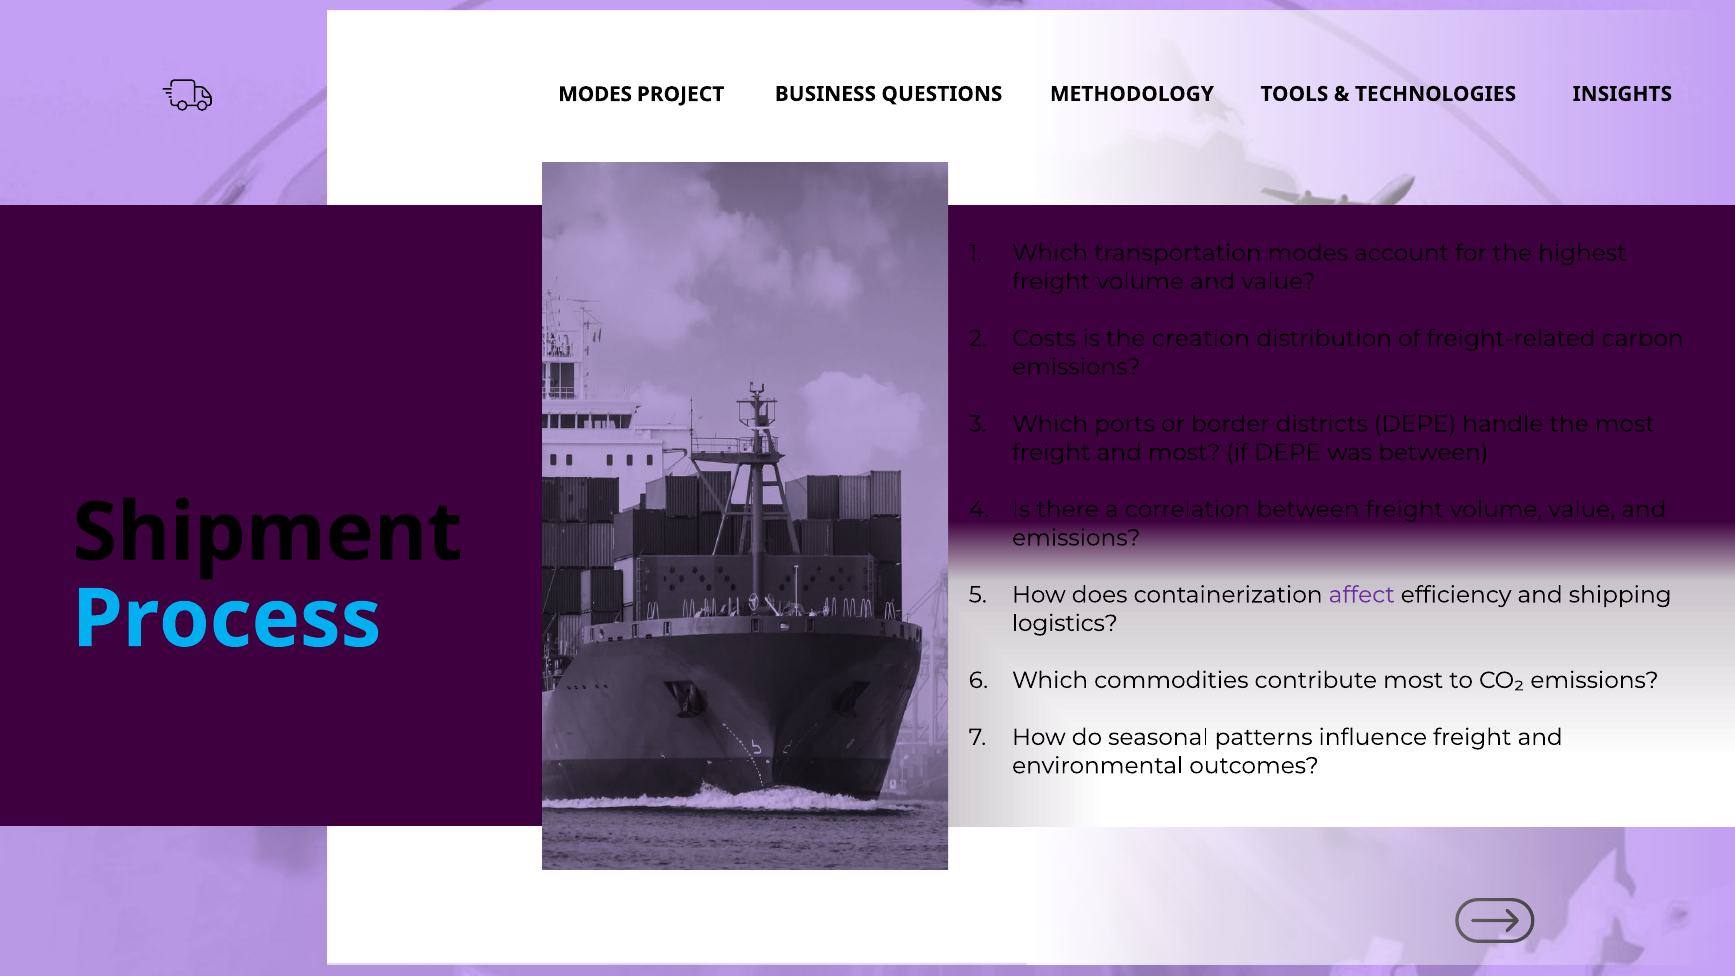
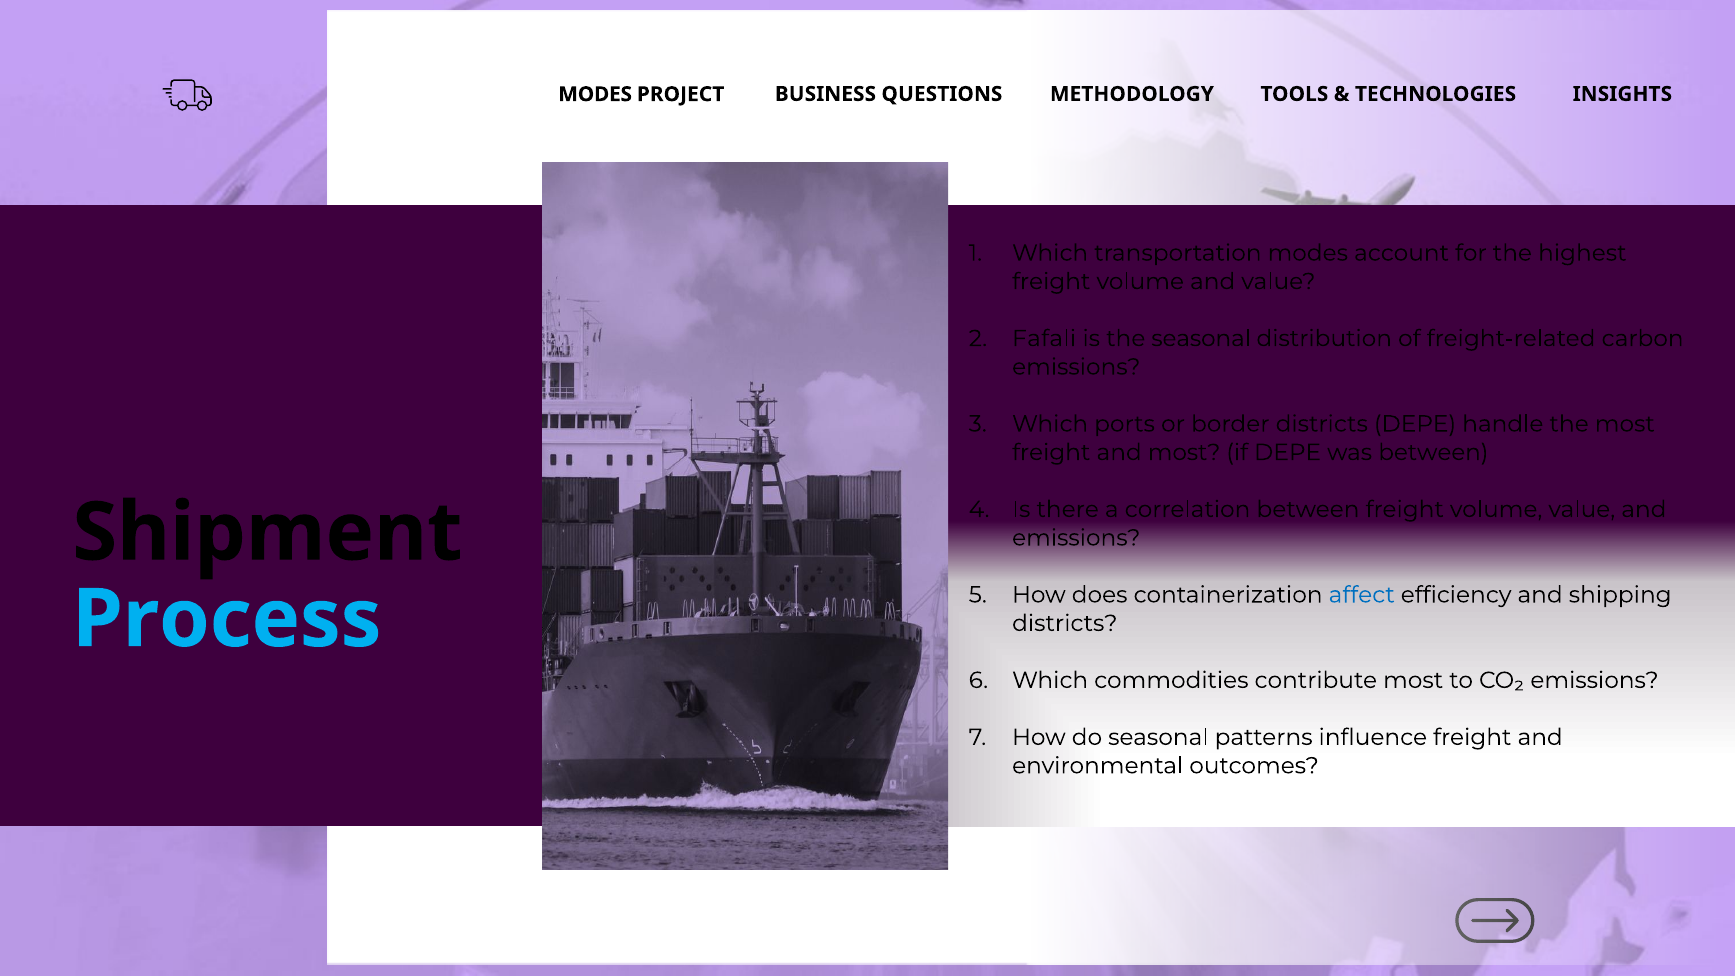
Costs: Costs -> Fafali (1044, 338)
the creation: creation -> seasonal (1201, 338)
affect colour: purple -> blue (1362, 595)
logistics: logistics -> districts (1065, 623)
